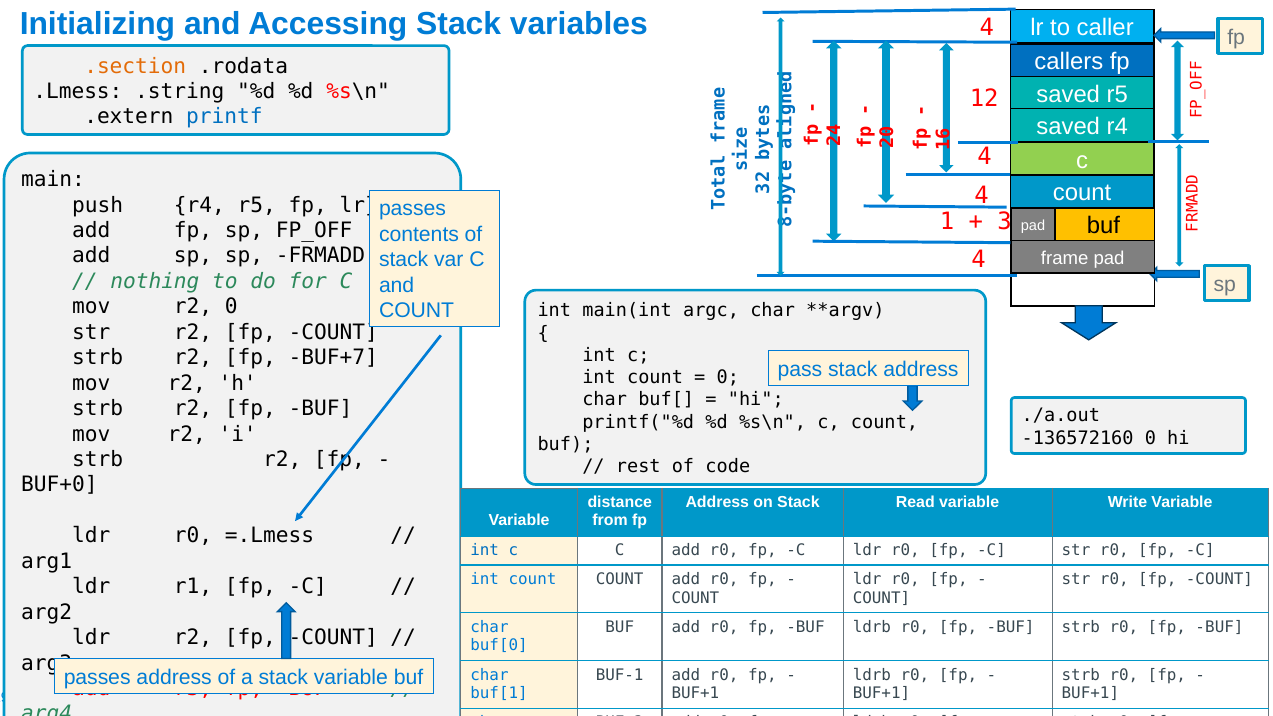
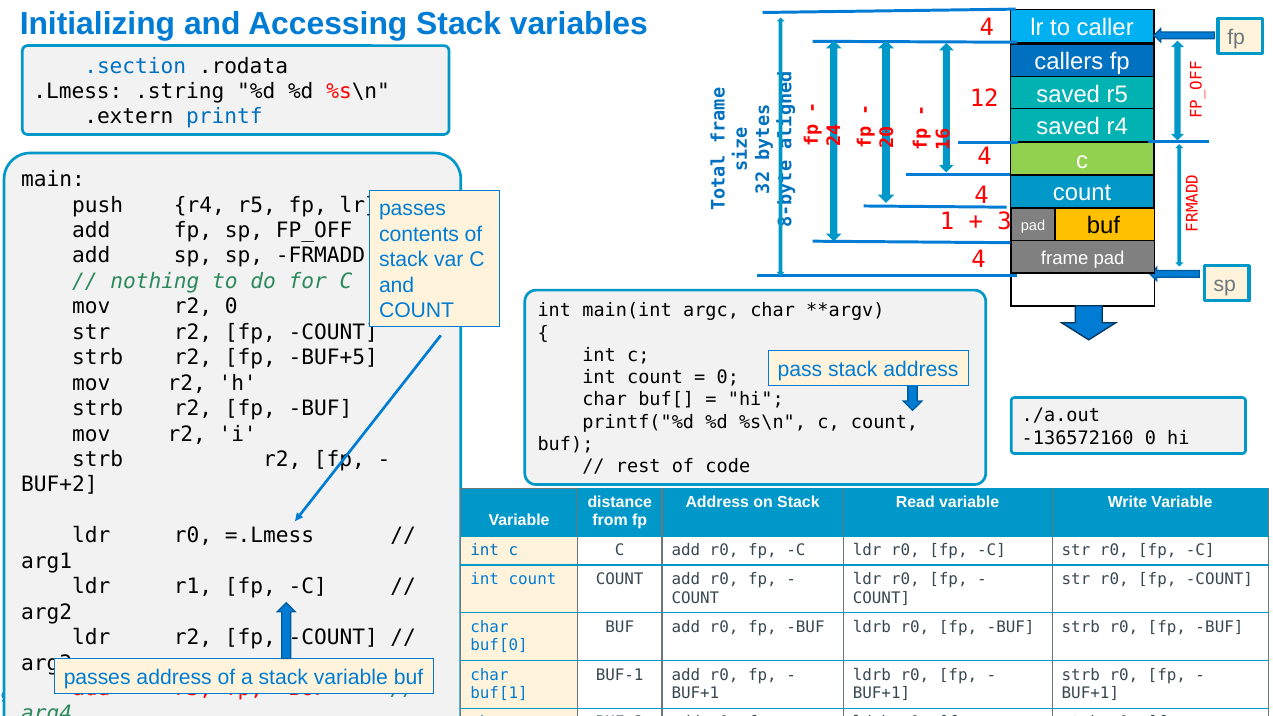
.section colour: orange -> blue (135, 66)
BUF+7: BUF+7 -> BUF+5 (333, 358)
BUF+0: BUF+0 -> BUF+2 (59, 485)
